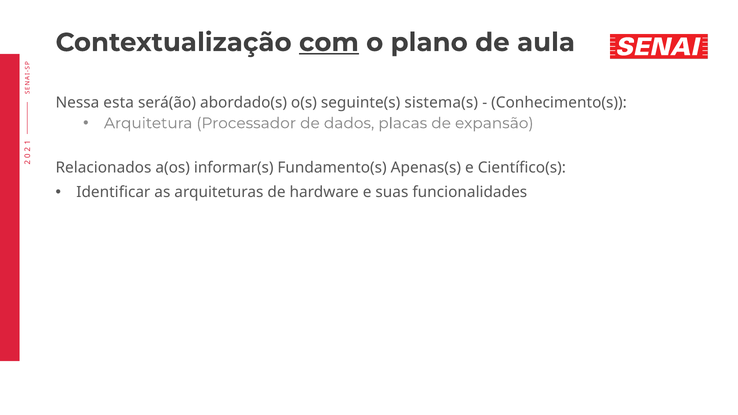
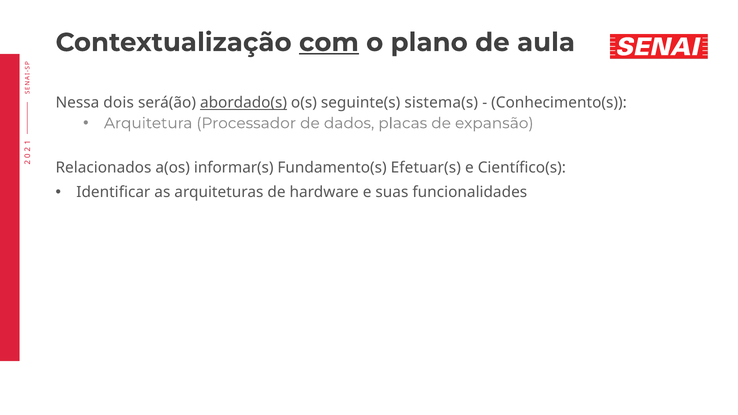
esta: esta -> dois (119, 103)
abordado(s underline: none -> present (244, 103)
Apenas(s: Apenas(s -> Efetuar(s (426, 168)
